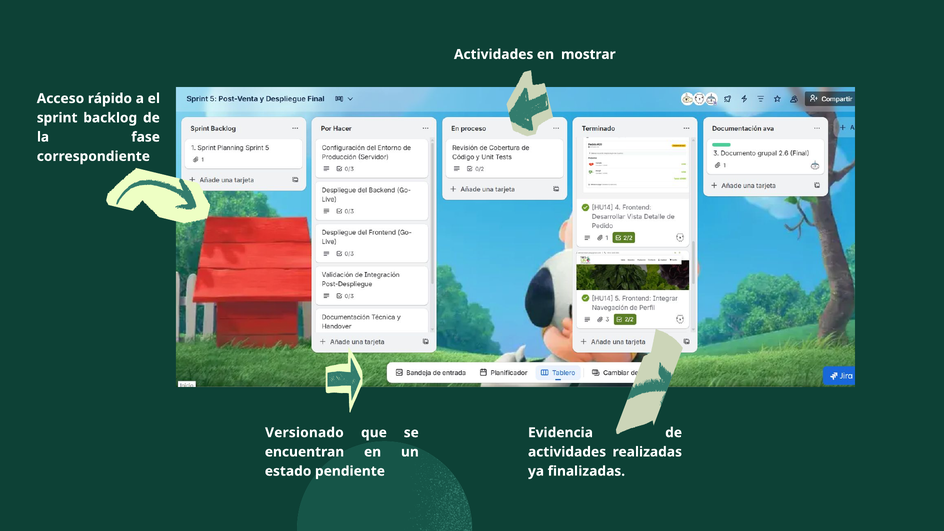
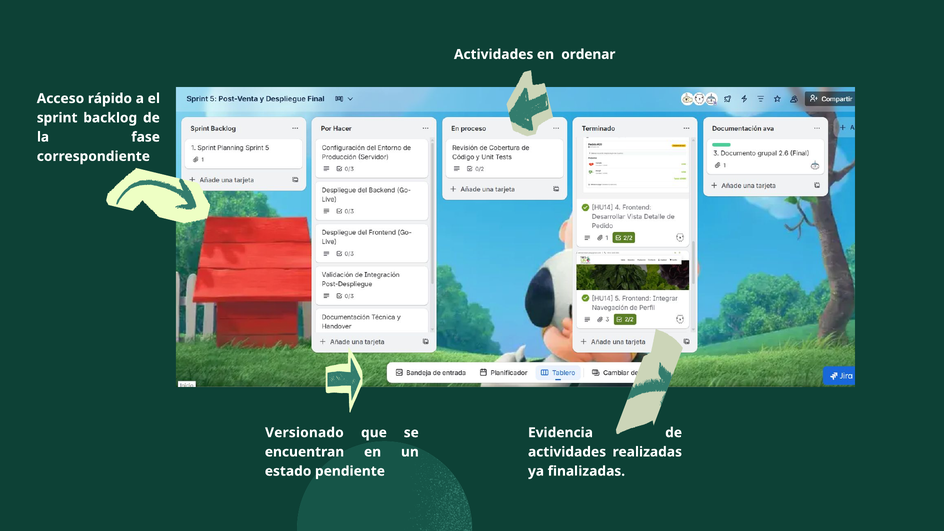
mostrar: mostrar -> ordenar (588, 54)
